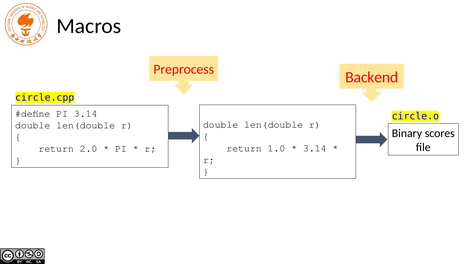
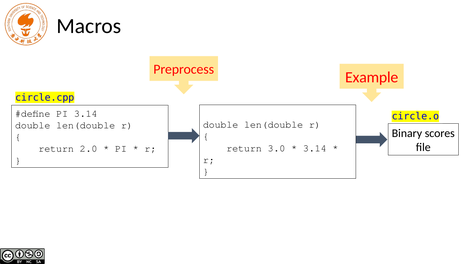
Backend: Backend -> Example (372, 77)
1.0: 1.0 -> 3.0 (276, 148)
